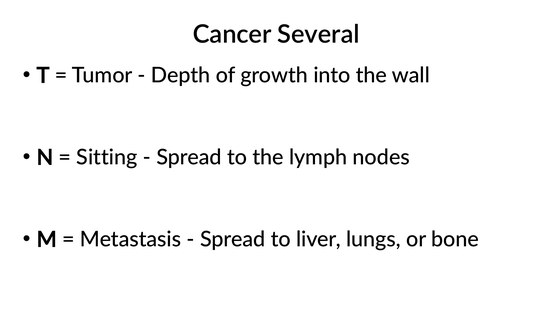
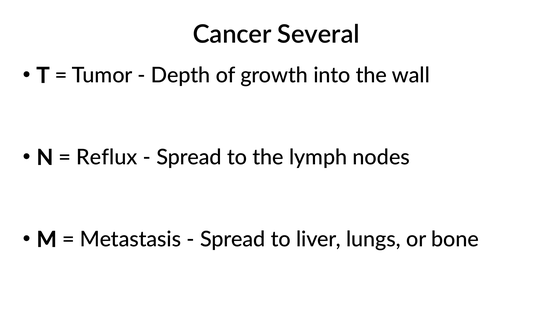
Sitting: Sitting -> Reflux (107, 157)
